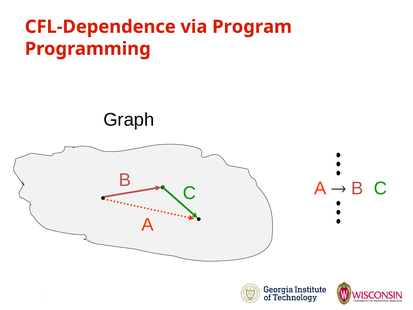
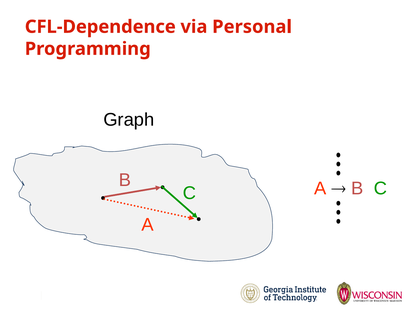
Program: Program -> Personal (252, 27)
